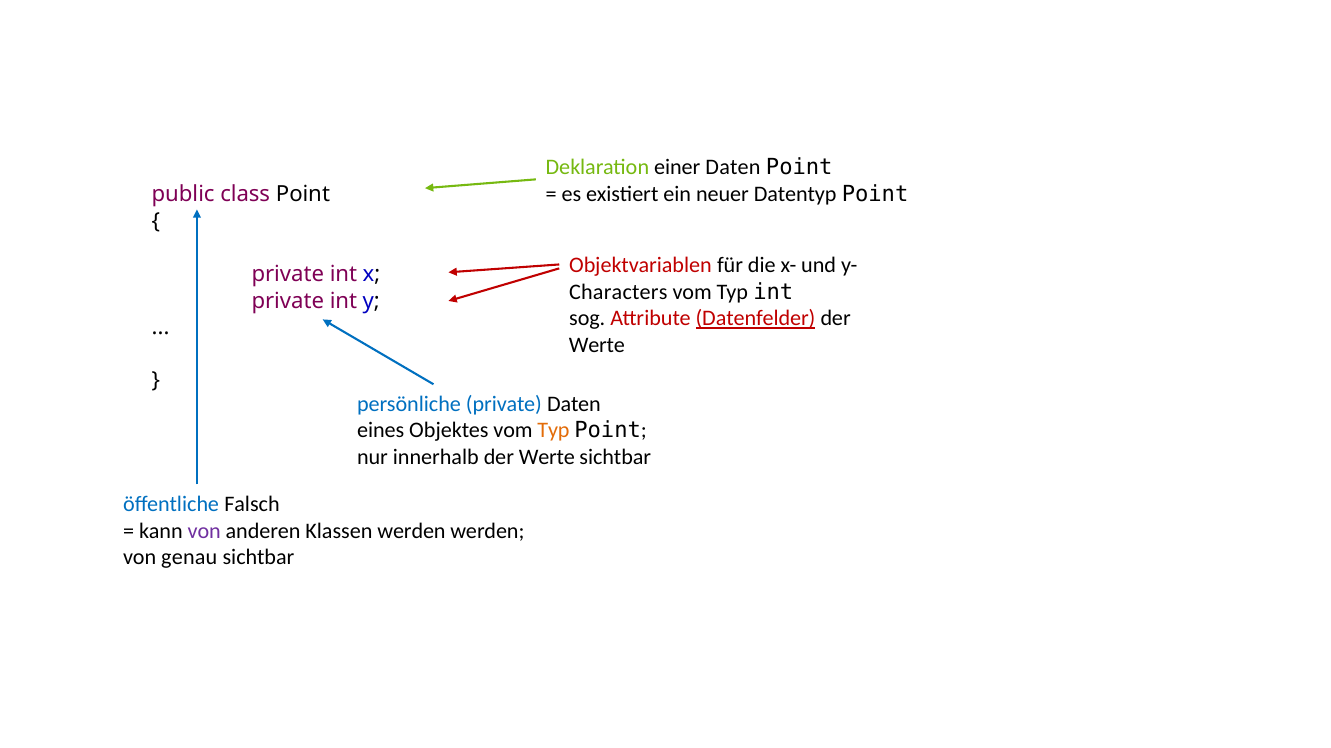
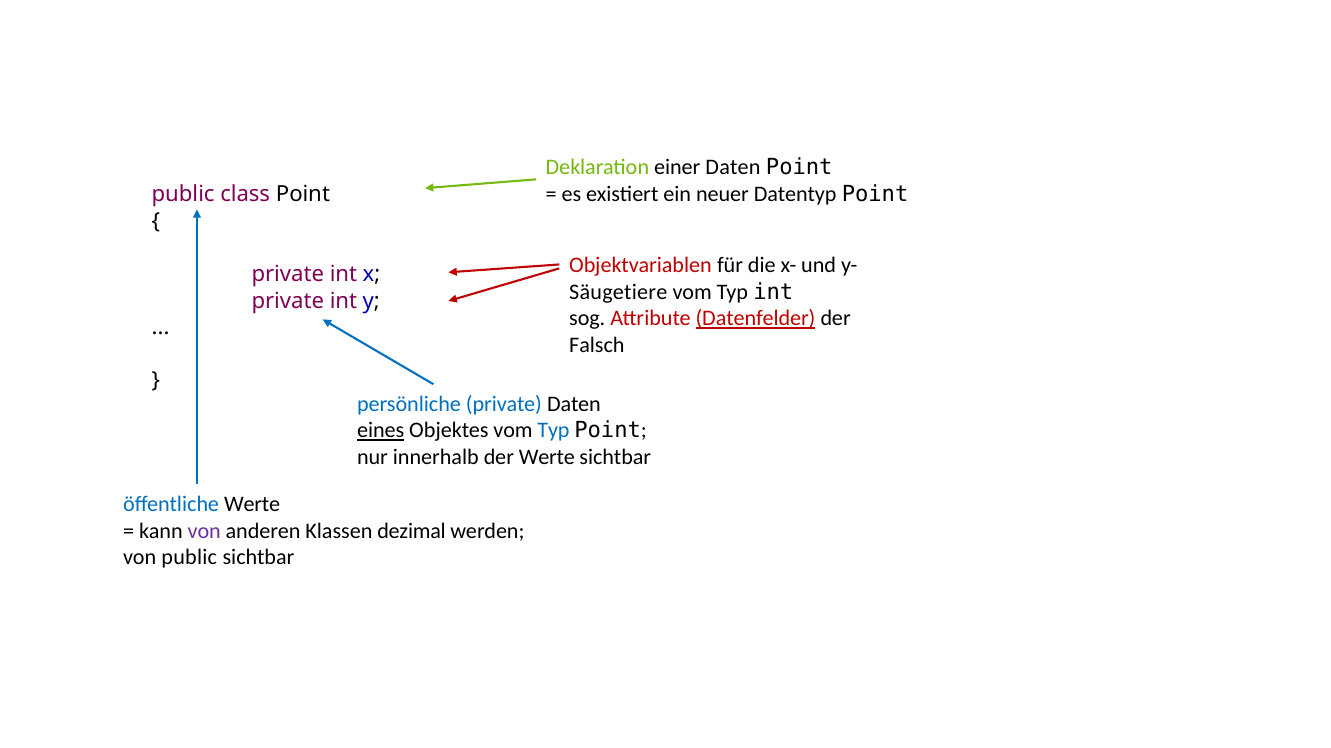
Characters: Characters -> Säugetiere (618, 292)
Werte: Werte -> Falsch (597, 345)
eines underline: none -> present (381, 431)
Typ colour: orange -> blue (553, 431)
öffentliche Falsch: Falsch -> Werte (252, 505)
Klassen werden: werden -> dezimal (412, 531)
von genau: genau -> public (189, 558)
